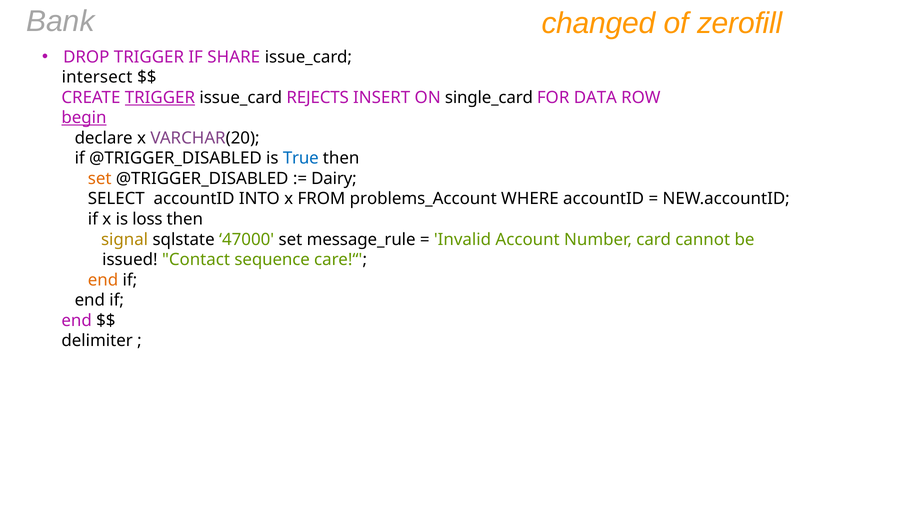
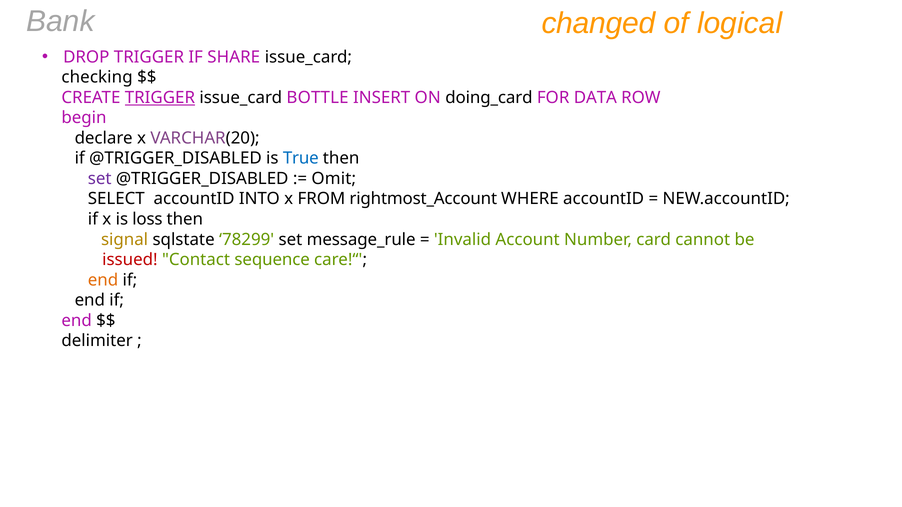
zerofill: zerofill -> logical (740, 23)
intersect: intersect -> checking (97, 77)
REJECTS: REJECTS -> BOTTLE (318, 98)
single_card: single_card -> doing_card (489, 98)
begin underline: present -> none (84, 118)
set colour: orange -> purple (100, 179)
Dairy: Dairy -> Omit (334, 179)
problems_Account: problems_Account -> rightmost_Account (423, 199)
47000: 47000 -> 78299 (247, 240)
issued colour: black -> red (130, 260)
